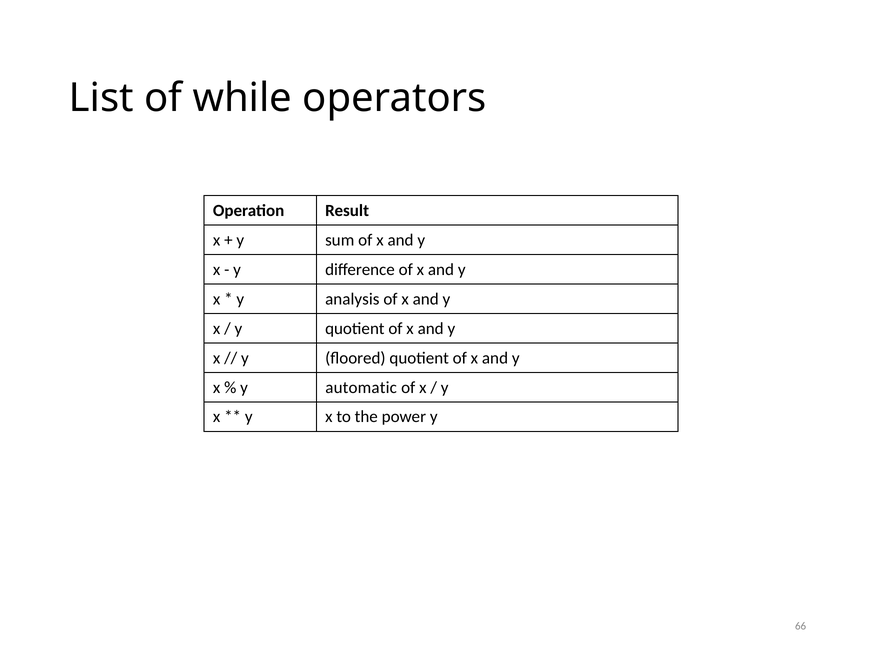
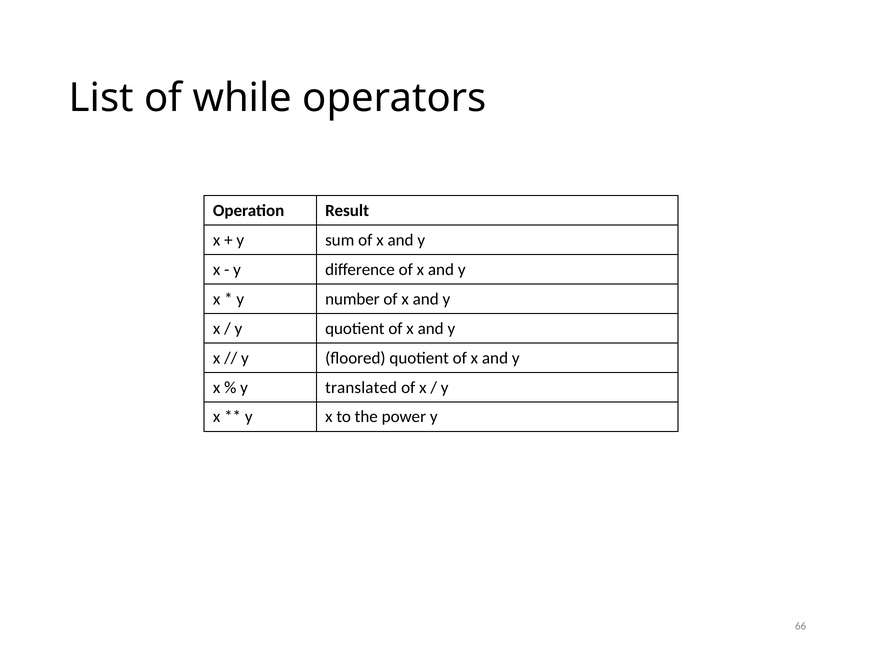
analysis: analysis -> number (352, 299)
automatic: automatic -> translated (361, 388)
